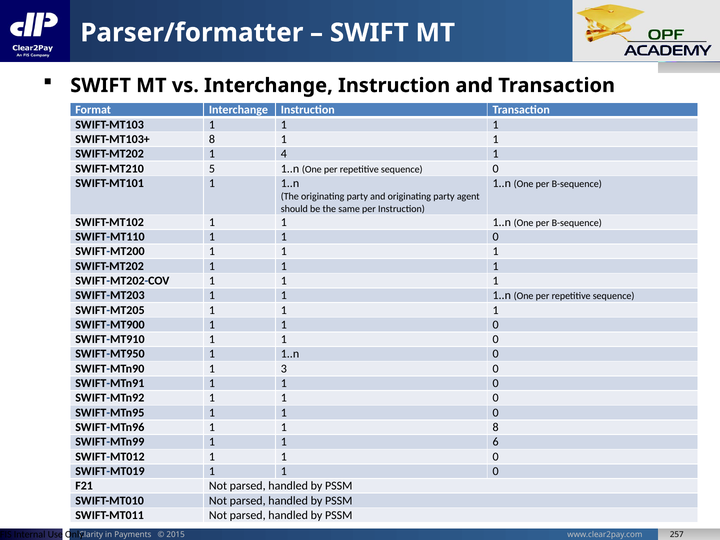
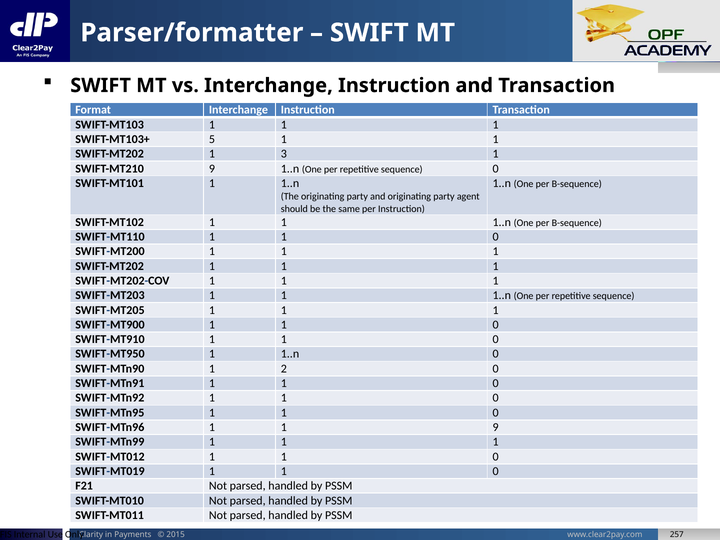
SWIFT-MT103+ 8: 8 -> 5 (212, 139)
4: 4 -> 3 (284, 154)
SWIFT-MT210 5: 5 -> 9 (212, 169)
3: 3 -> 2 (284, 369)
1 8: 8 -> 9 (496, 427)
SWIFT-MTn99 1 1 6: 6 -> 1 (496, 442)
